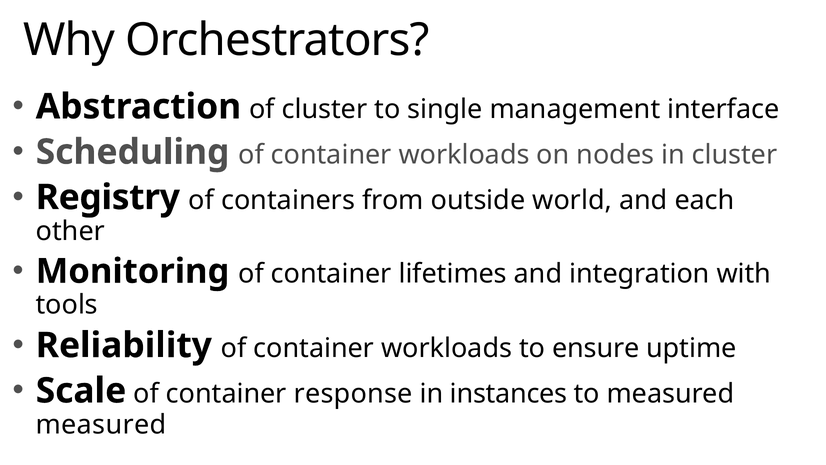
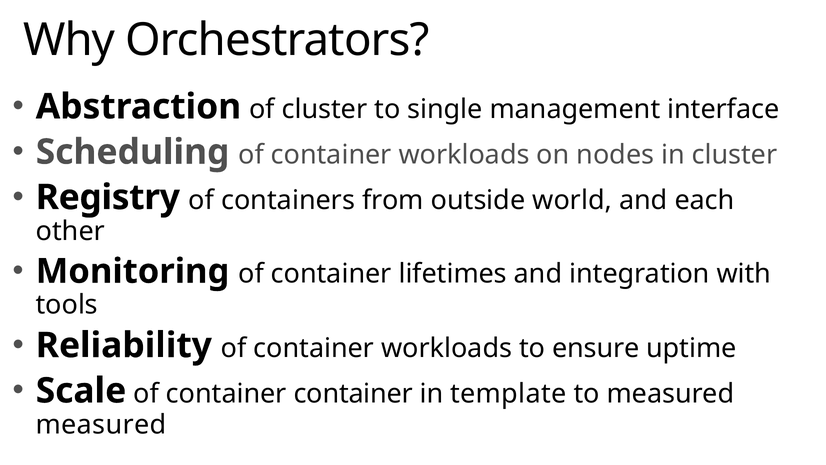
container response: response -> container (353, 393)
instances: instances -> template (508, 393)
